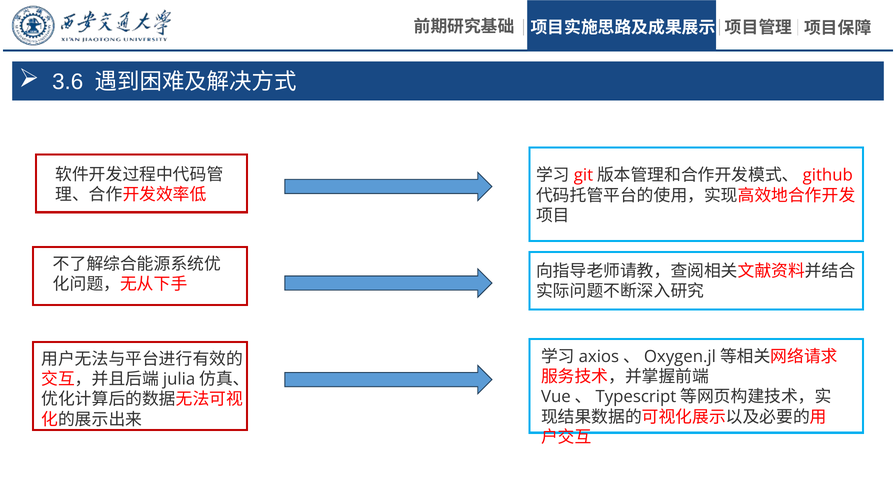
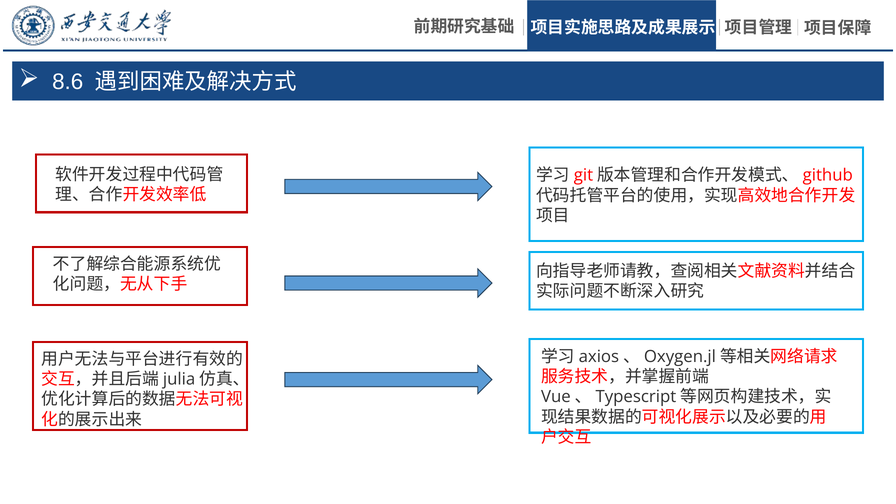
3.6: 3.6 -> 8.6 (68, 82)
